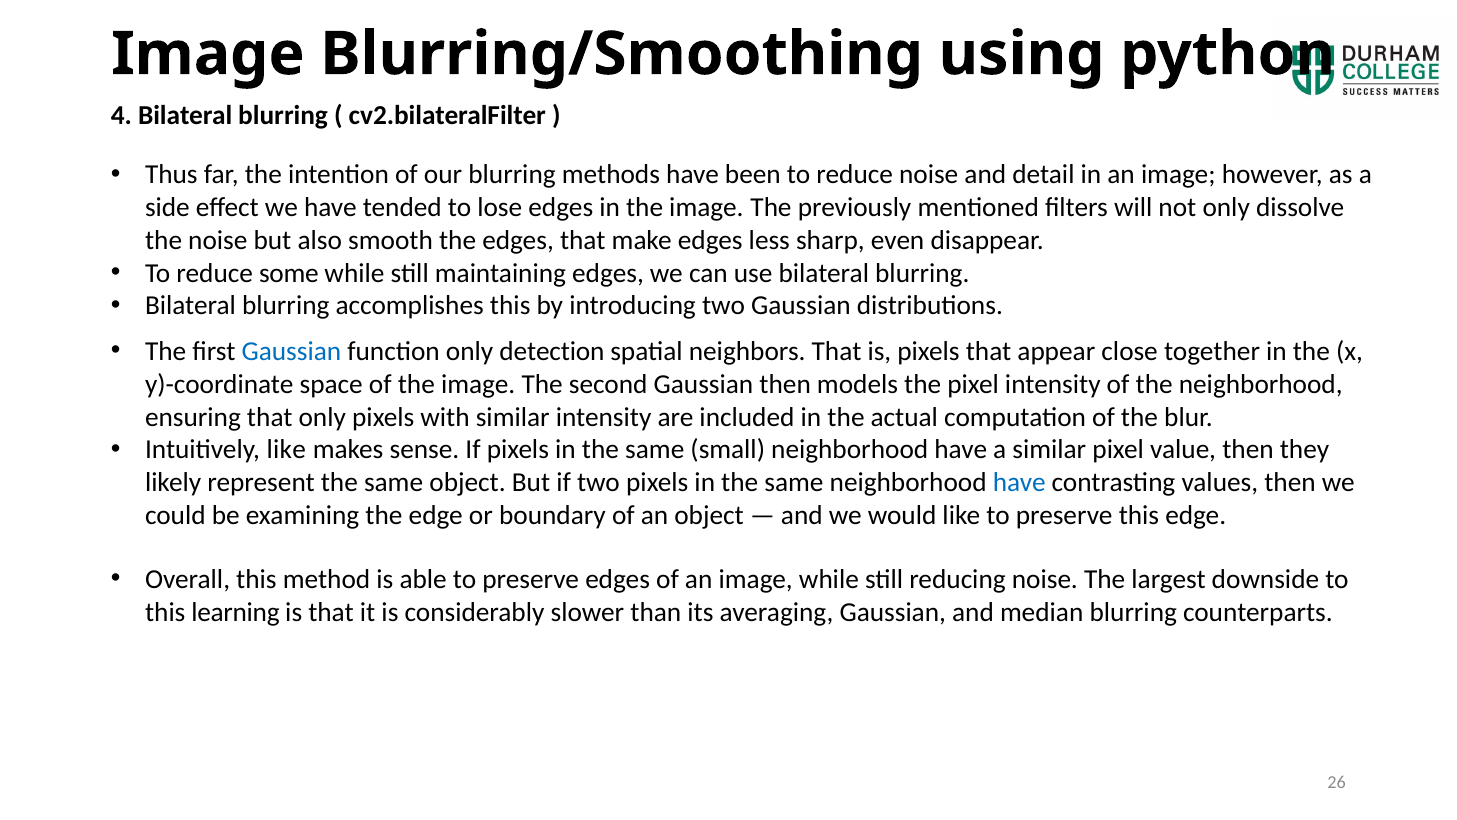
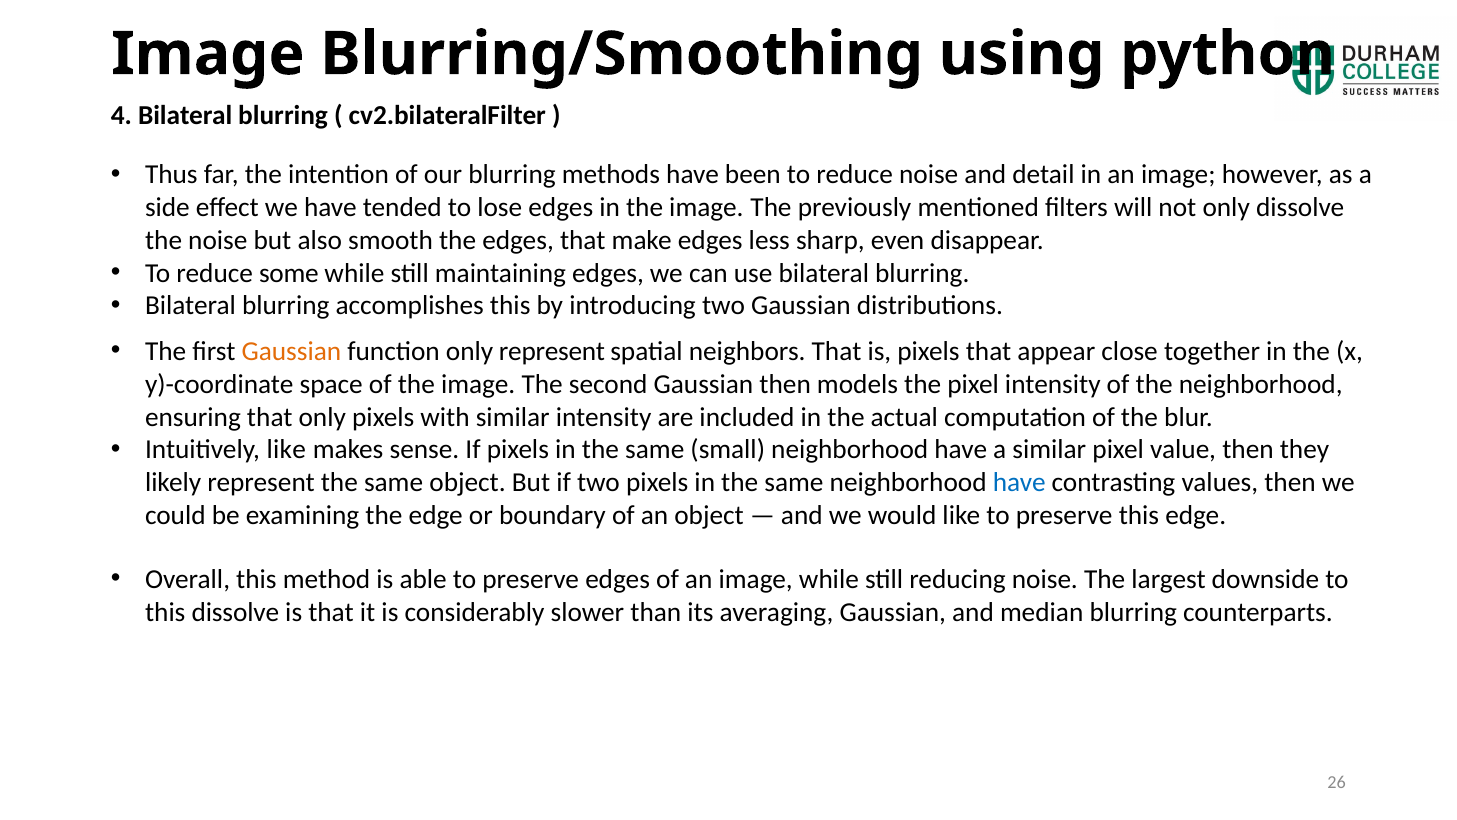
Gaussian colour: blue -> orange (291, 351)
only detection: detection -> represent (552, 351)
this learning: learning -> dissolve (235, 612)
